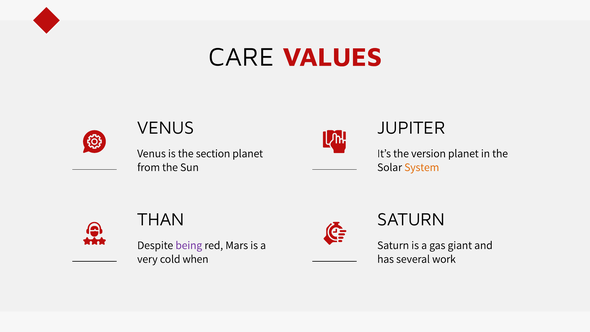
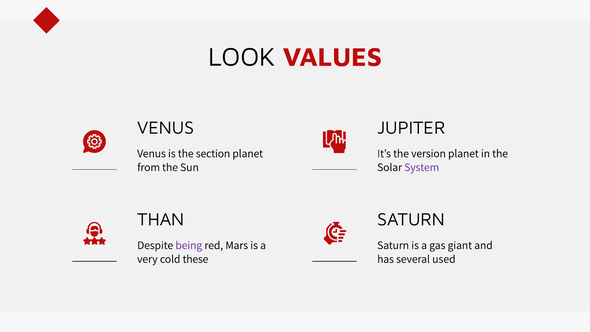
CARE: CARE -> LOOK (242, 57)
System colour: orange -> purple (422, 167)
when: when -> these (195, 259)
work: work -> used (444, 259)
